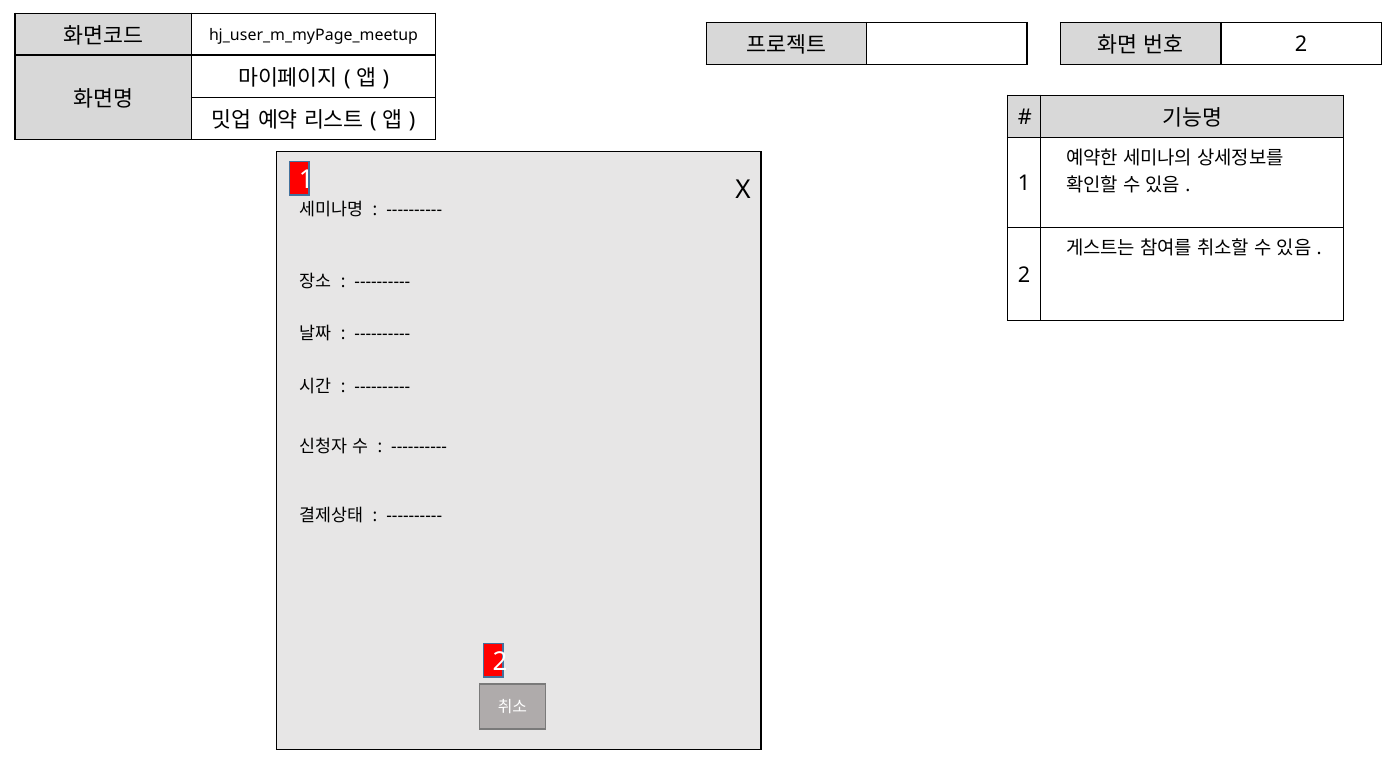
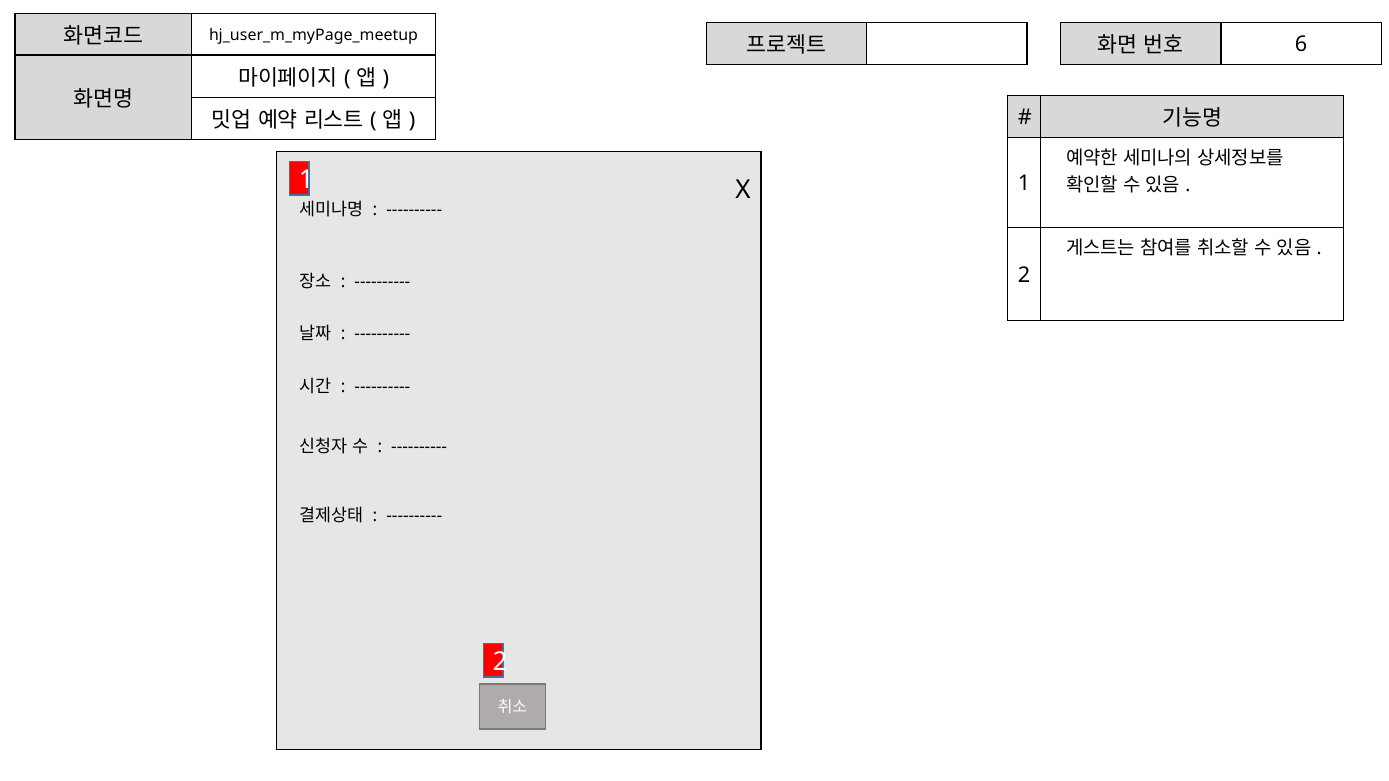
2: 2 -> 6 (1301, 45)
